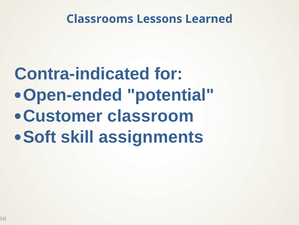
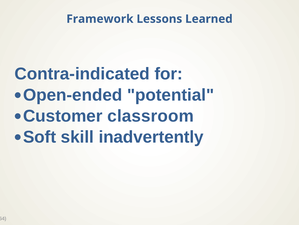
Classrooms: Classrooms -> Framework (100, 19)
assignments: assignments -> inadvertently (151, 137)
